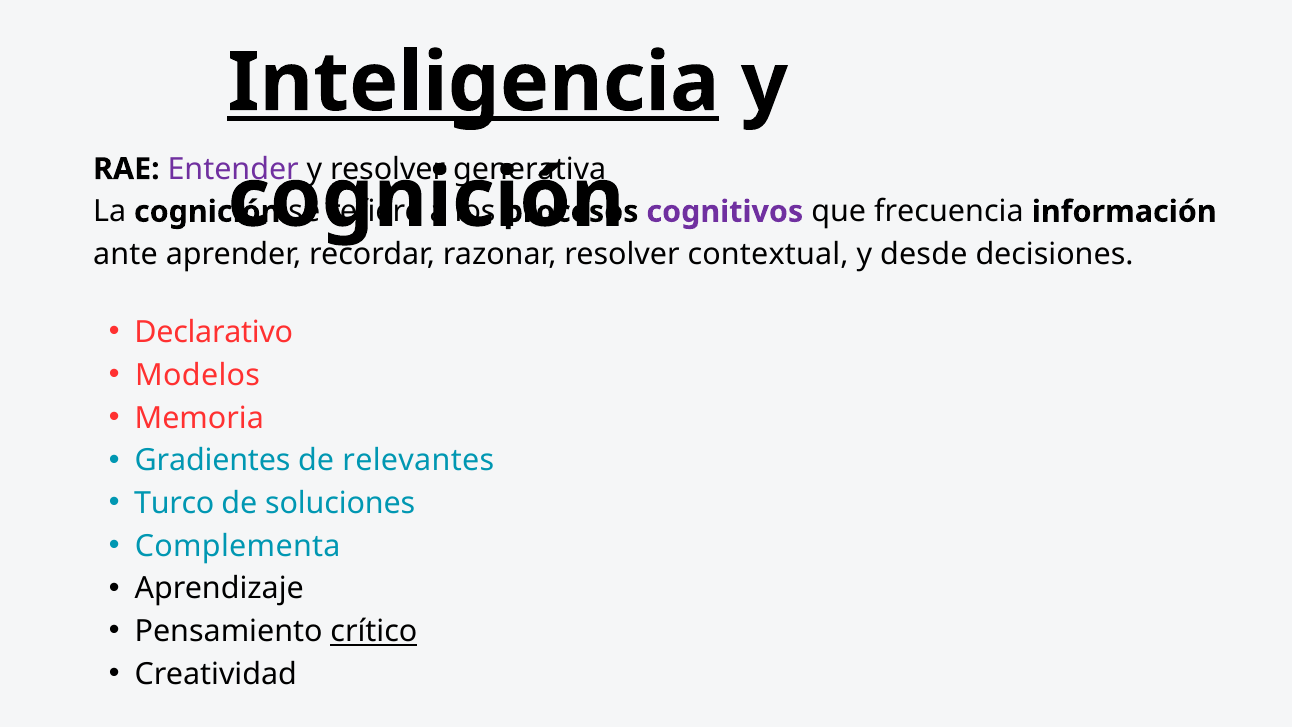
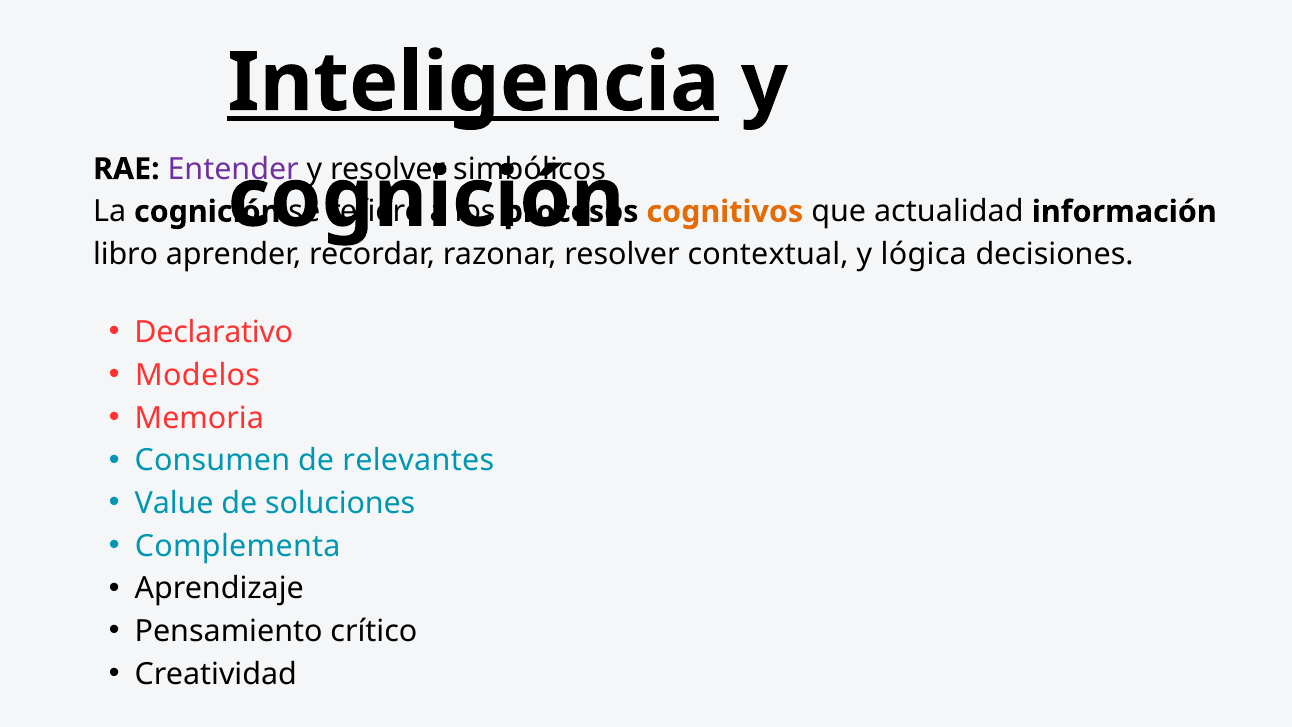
generativa: generativa -> simbólicos (530, 169)
cognitivos colour: purple -> orange (725, 212)
frecuencia: frecuencia -> actualidad (949, 212)
ante: ante -> libro (126, 254)
desde: desde -> lógica (924, 254)
Gradientes: Gradientes -> Consumen (212, 461)
Turco: Turco -> Value (174, 503)
crítico underline: present -> none (374, 631)
